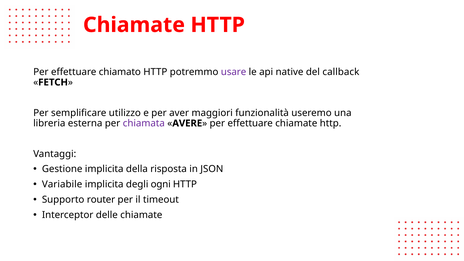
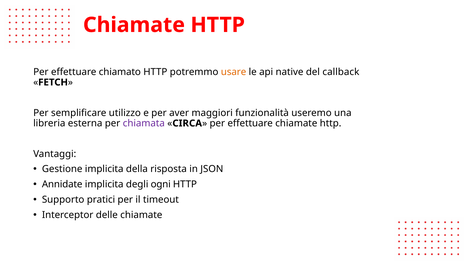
usare colour: purple -> orange (234, 72)
AVERE: AVERE -> CIRCA (187, 123)
Variabile: Variabile -> Annidate (62, 184)
router: router -> pratici (101, 200)
